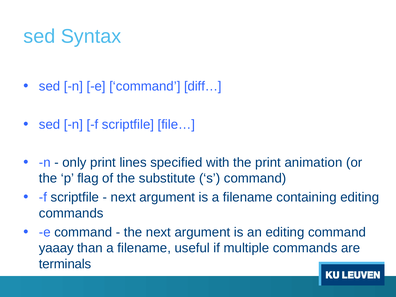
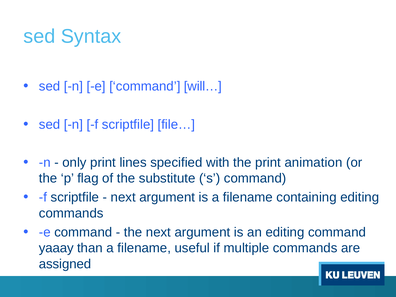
diff…: diff… -> will… (203, 86)
terminals: terminals -> assigned (65, 264)
